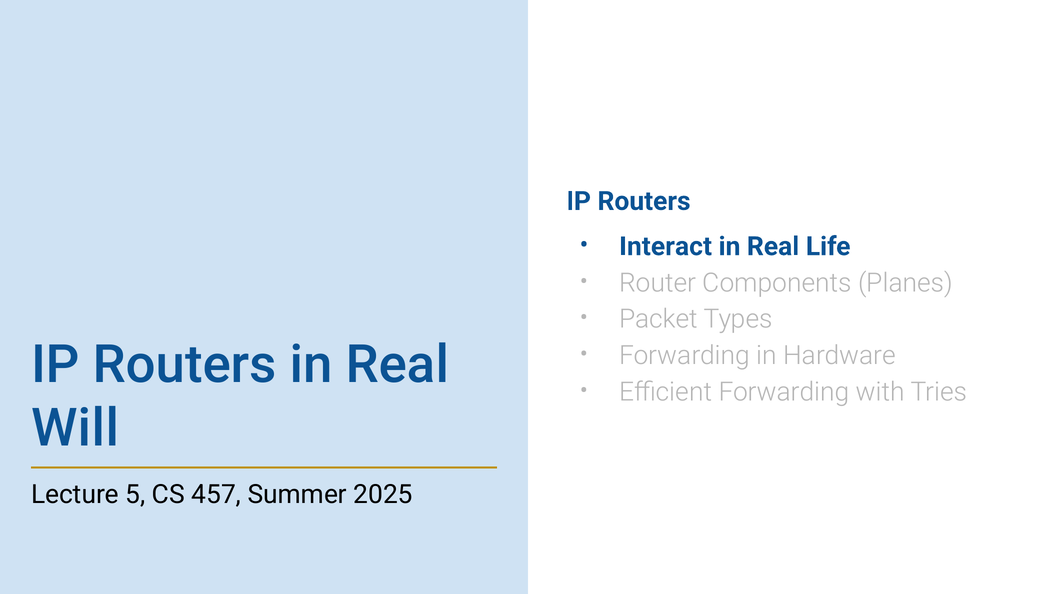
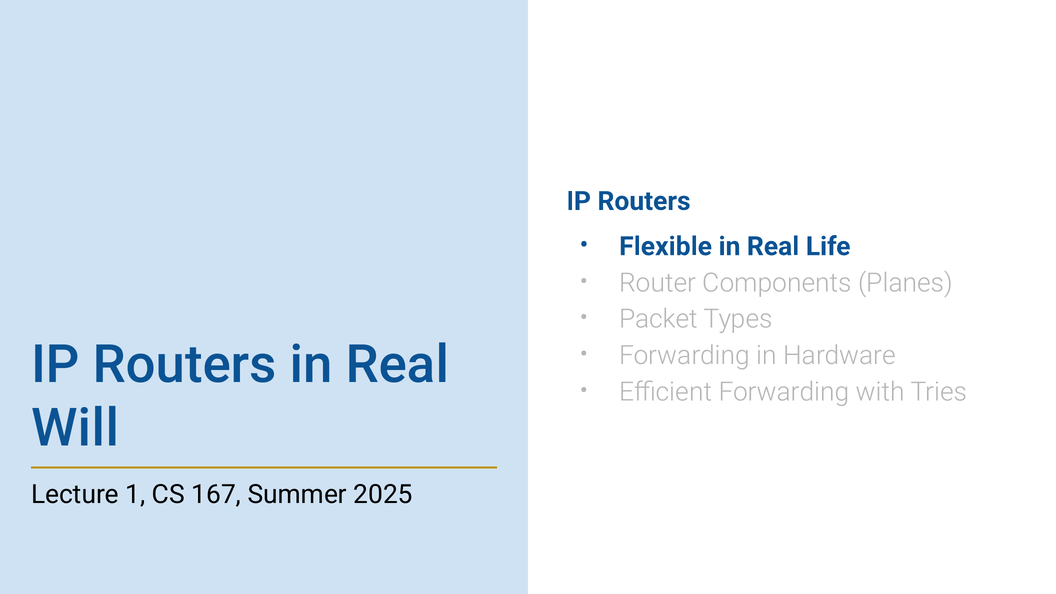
Interact: Interact -> Flexible (666, 246)
5: 5 -> 1 (135, 494)
457: 457 -> 167 (216, 494)
